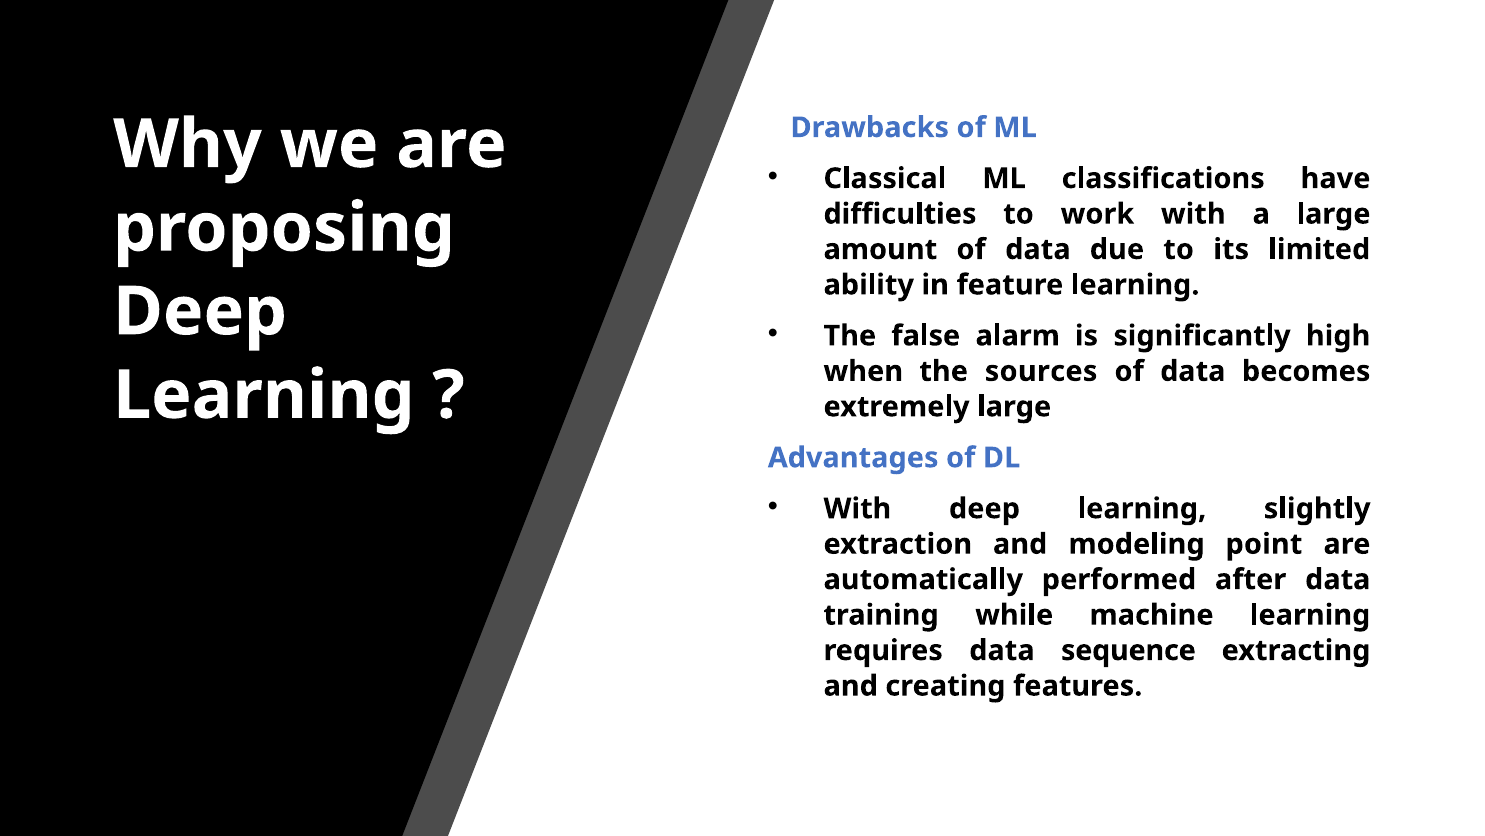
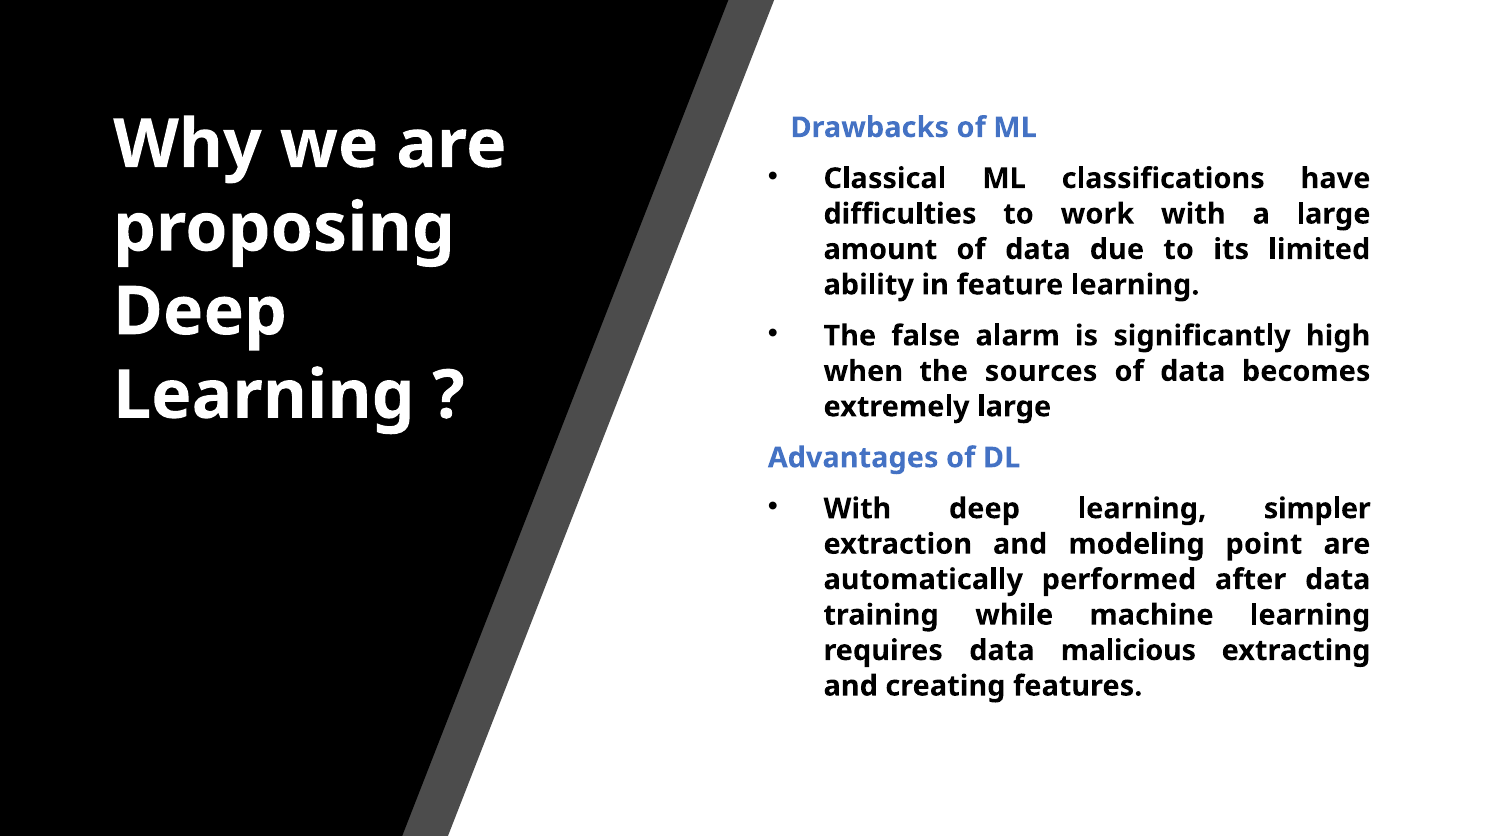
slightly: slightly -> simpler (1317, 508)
sequence: sequence -> malicious (1128, 650)
